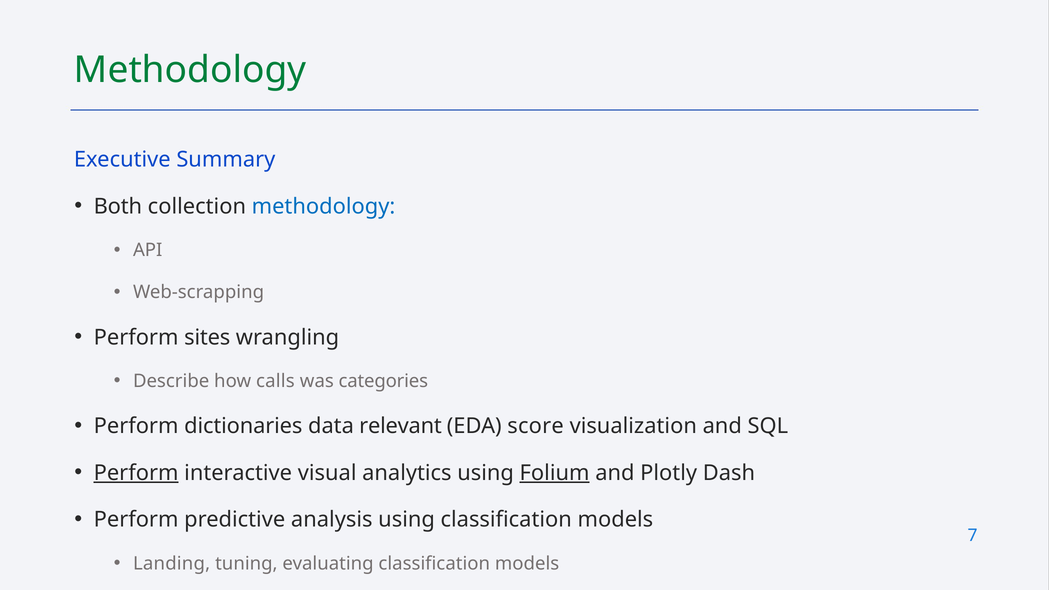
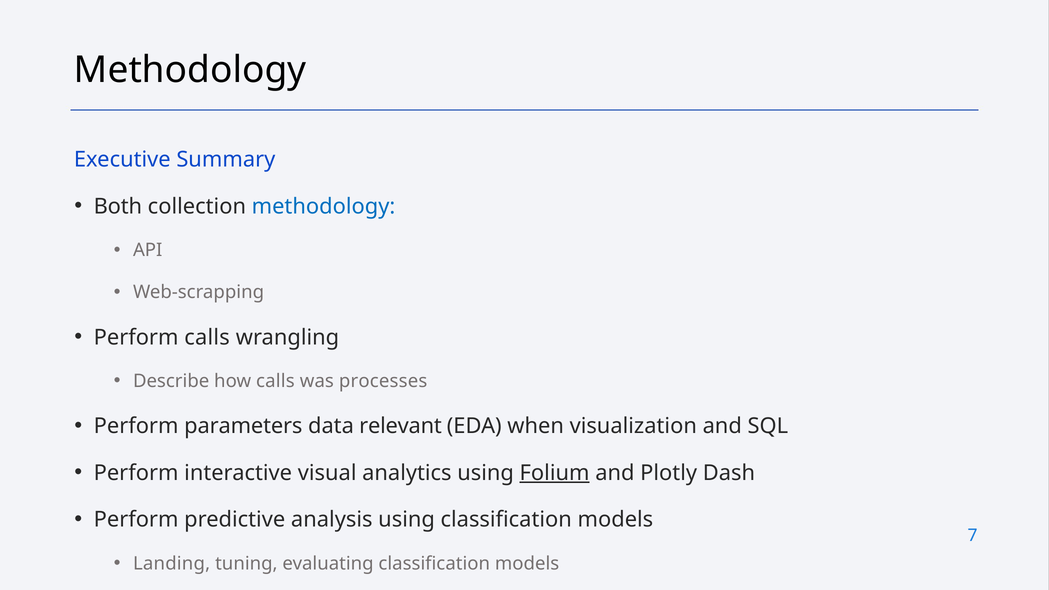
Methodology colour: green -> black (190, 70)
Perform sites: sites -> calls (207, 337)
categories: categories -> processes (383, 381)
dictionaries: dictionaries -> parameters (243, 426)
score: score -> when (536, 426)
Perform underline: present -> none (136, 473)
